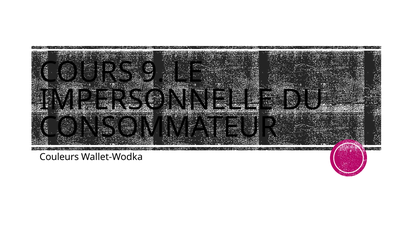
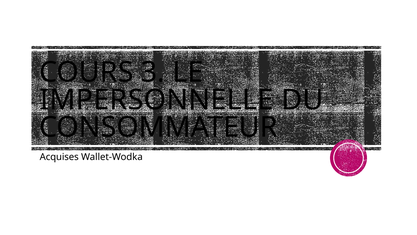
9: 9 -> 3 (153, 72)
Couleurs: Couleurs -> Acquises (59, 157)
